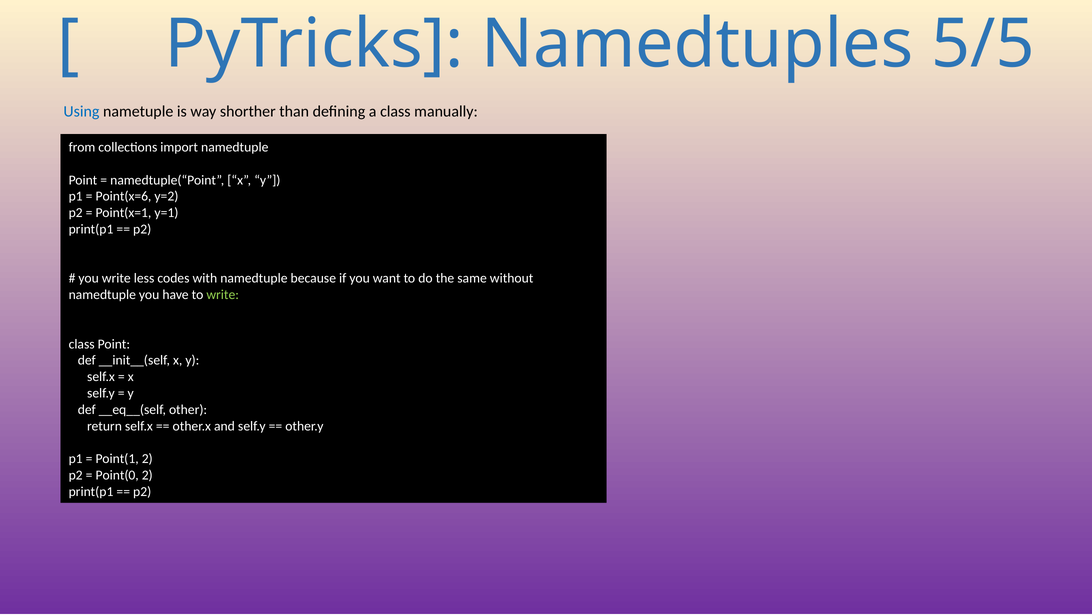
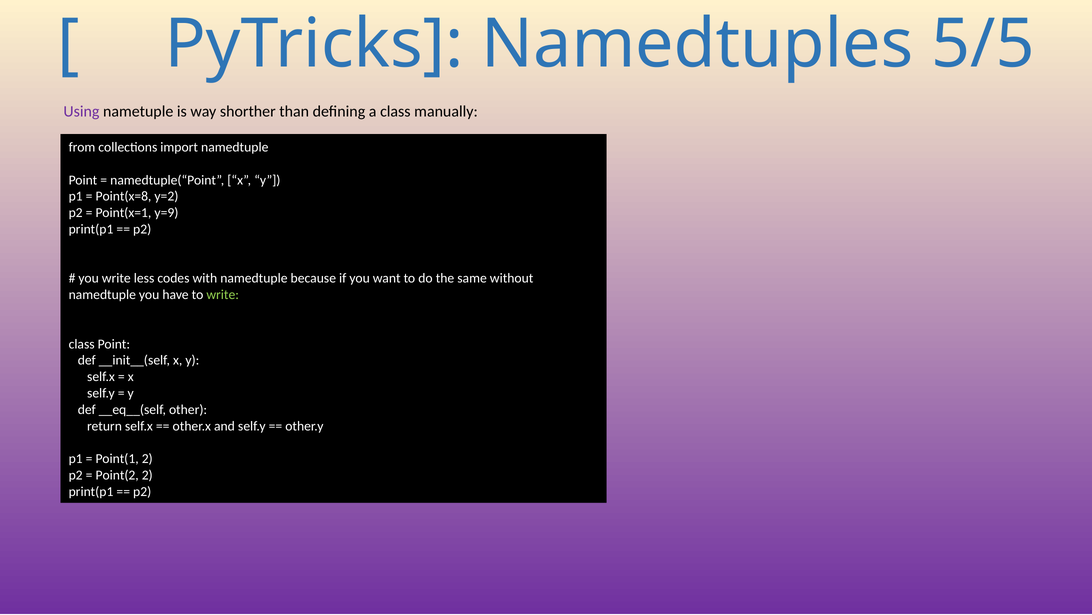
Using colour: blue -> purple (81, 111)
Point(x=6: Point(x=6 -> Point(x=8 (124, 196)
y=1: y=1 -> y=9 (166, 213)
Point(0: Point(0 -> Point(2 (117, 475)
